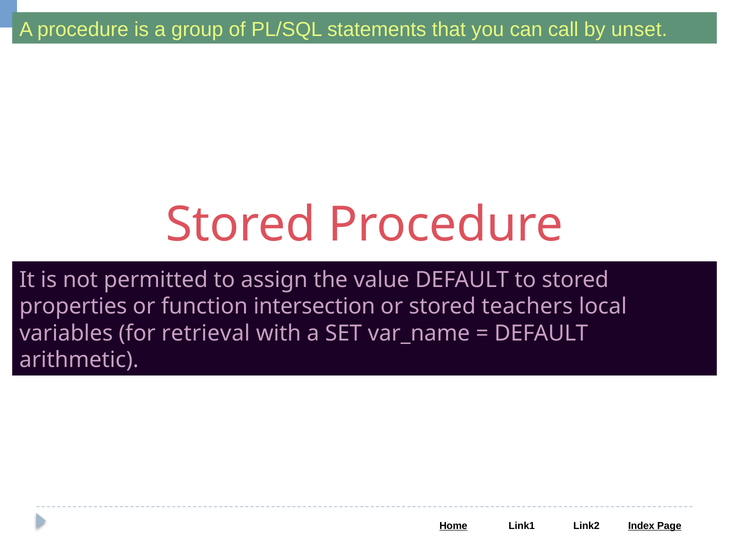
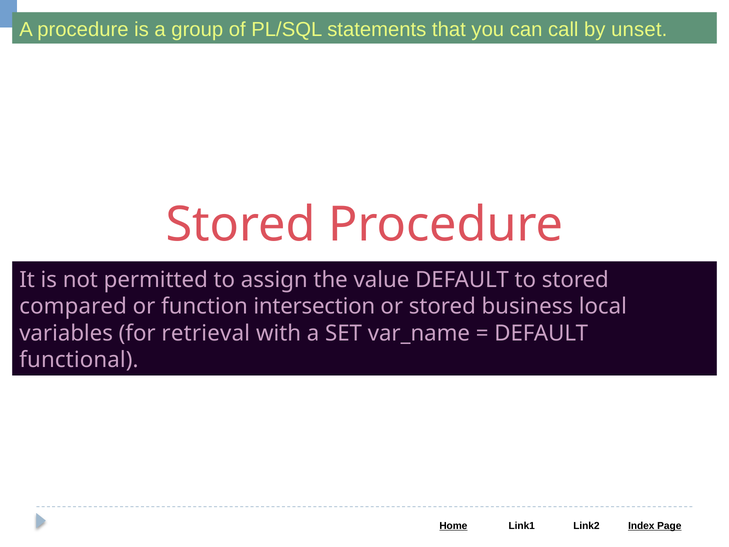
properties: properties -> compared (73, 306)
teachers: teachers -> business (527, 306)
arithmetic: arithmetic -> functional (79, 360)
